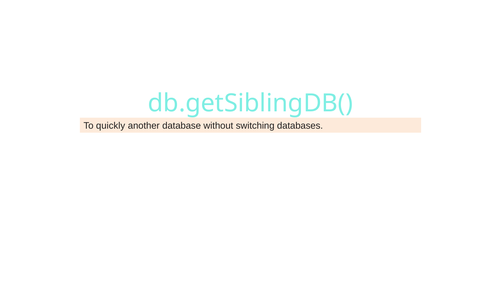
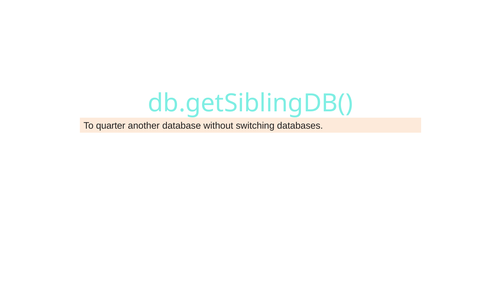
quickly: quickly -> quarter (111, 126)
